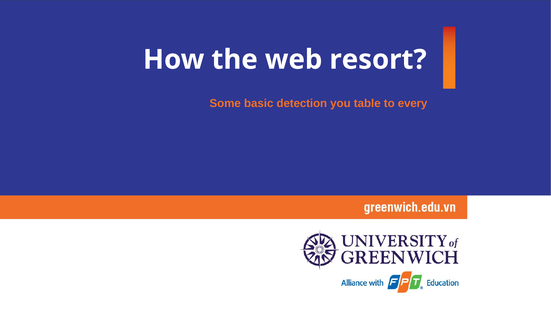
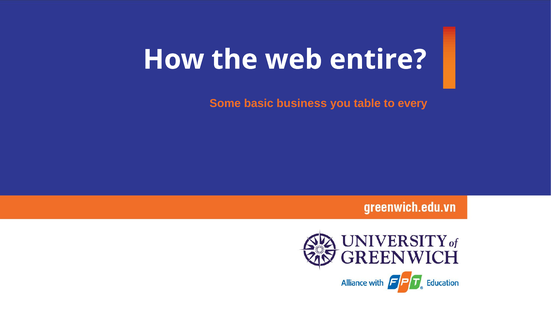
resort: resort -> entire (378, 60)
detection: detection -> business (302, 103)
